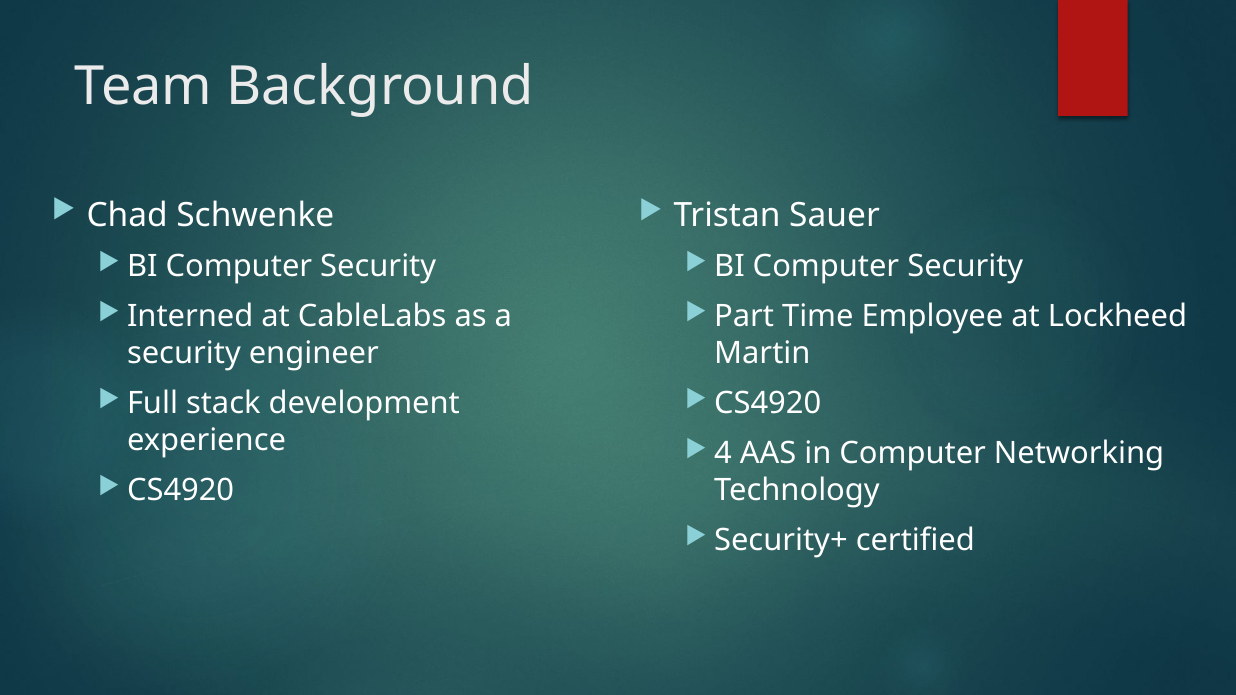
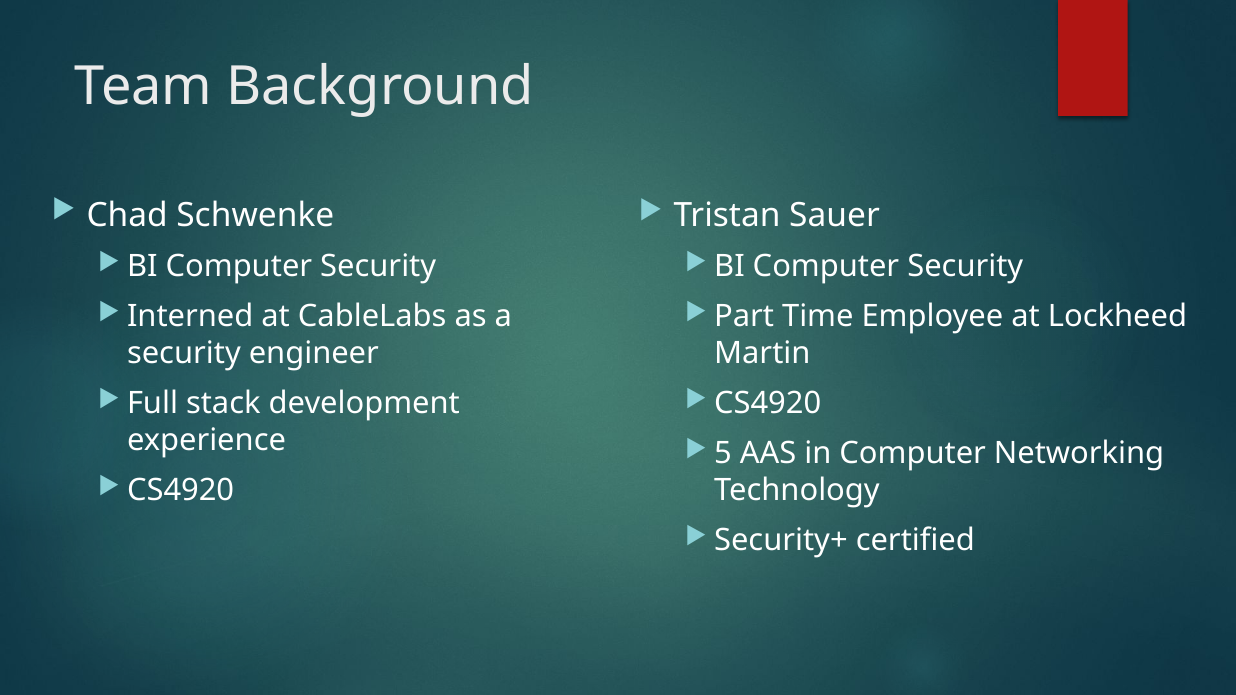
4: 4 -> 5 (723, 453)
